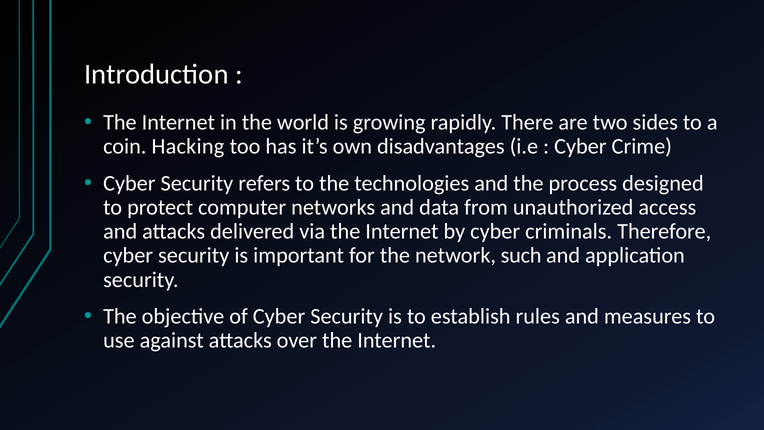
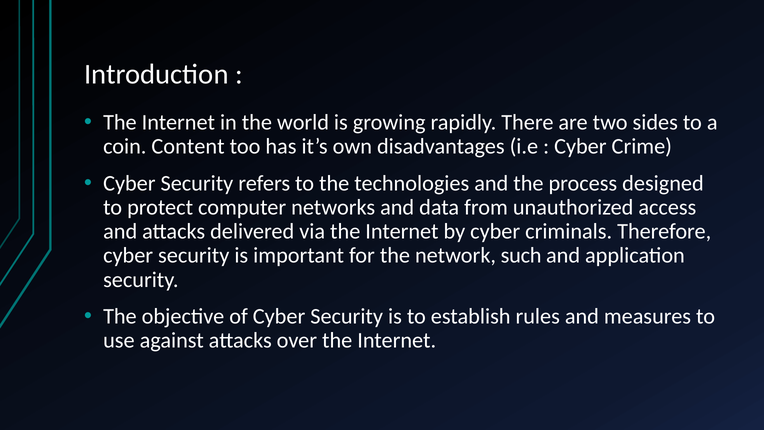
Hacking: Hacking -> Content (188, 146)
